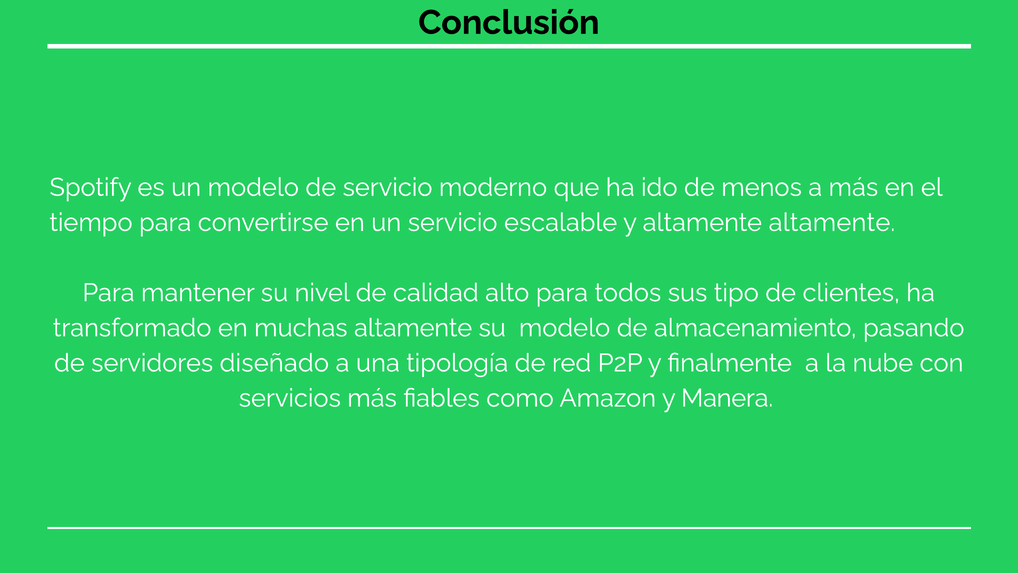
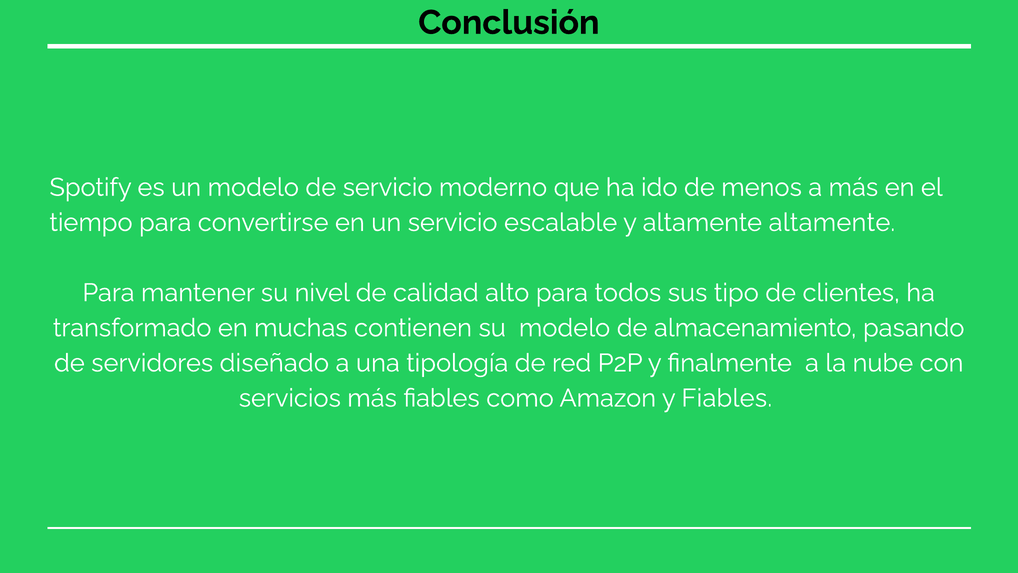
muchas altamente: altamente -> contienen (413, 328)
y Manera: Manera -> Fiables (727, 398)
